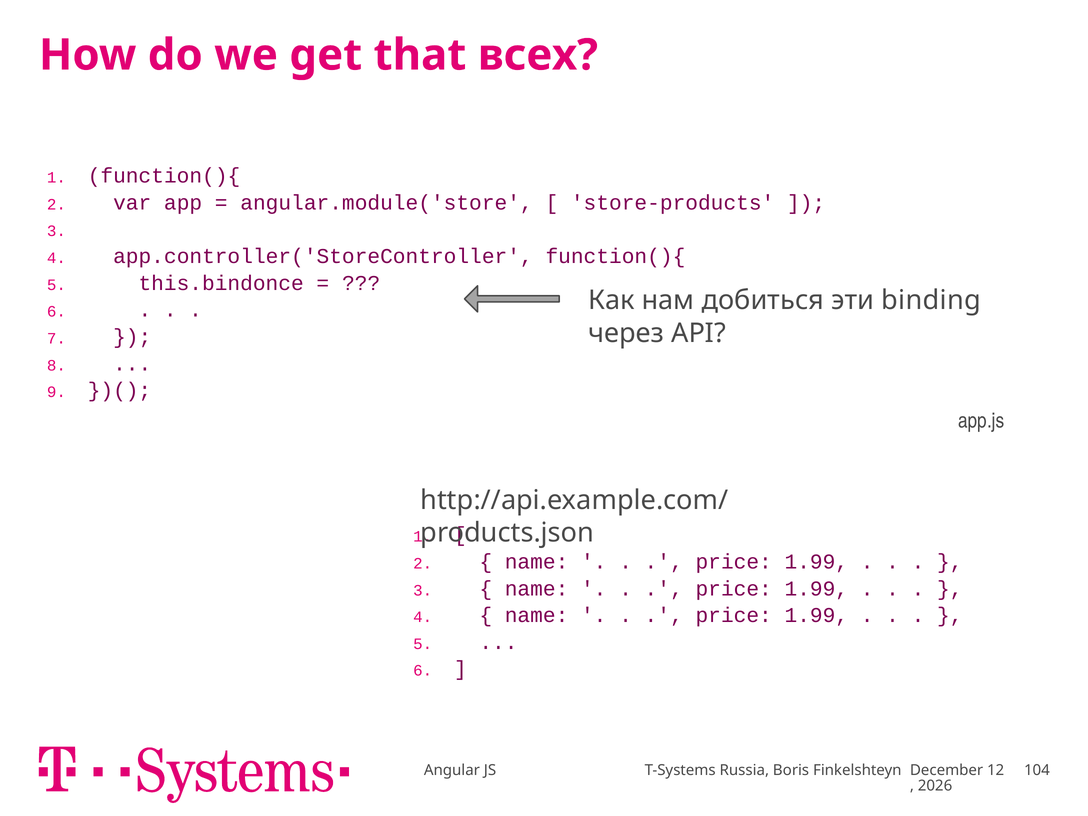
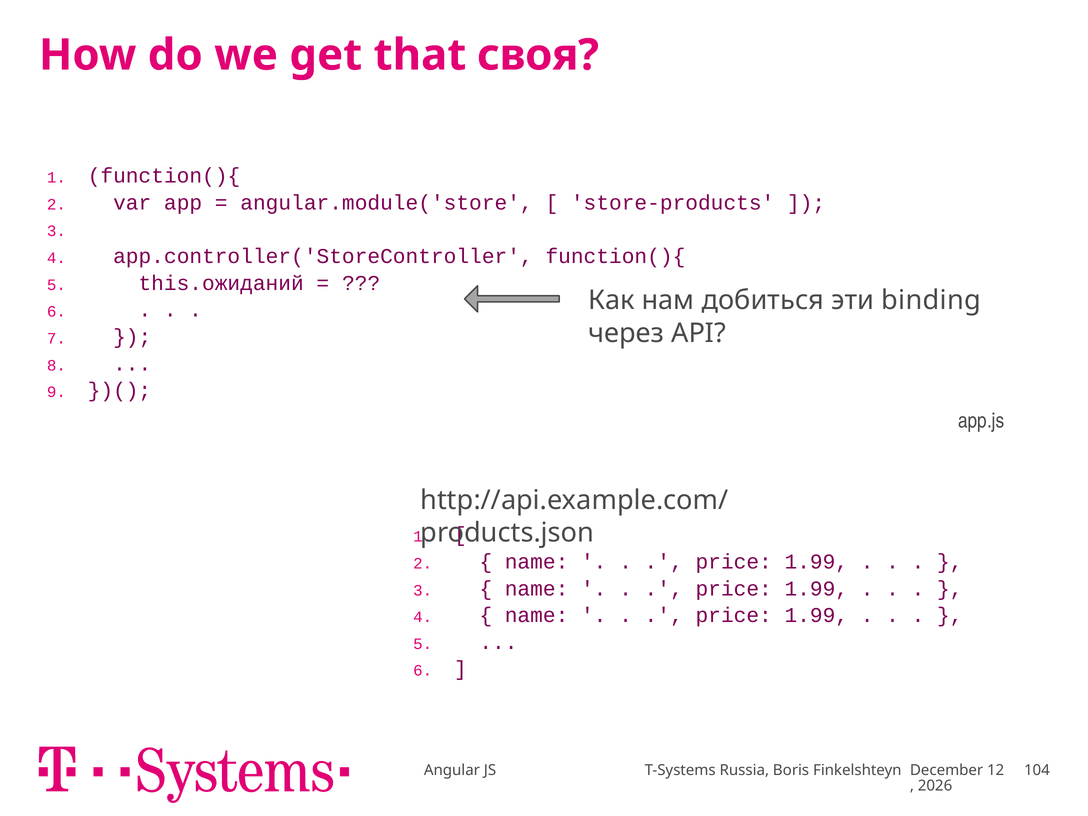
всех: всех -> своя (538, 55)
this.bindonce: this.bindonce -> this.ожиданий (221, 283)
